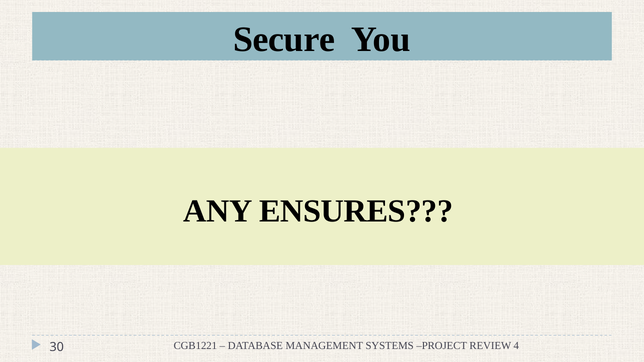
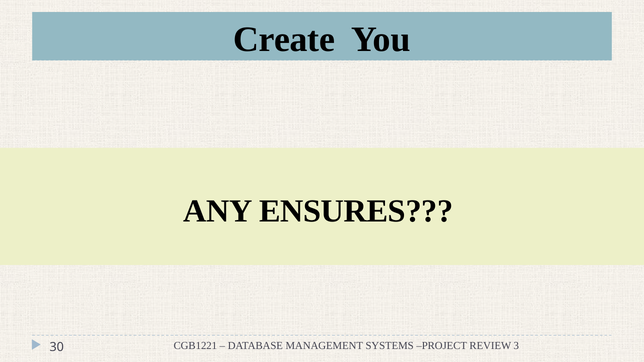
Secure: Secure -> Create (284, 39)
4: 4 -> 3 (516, 346)
